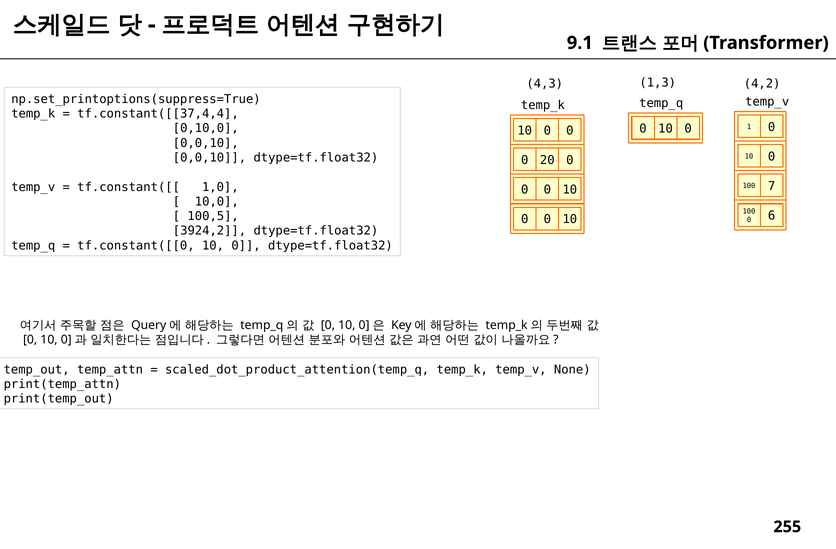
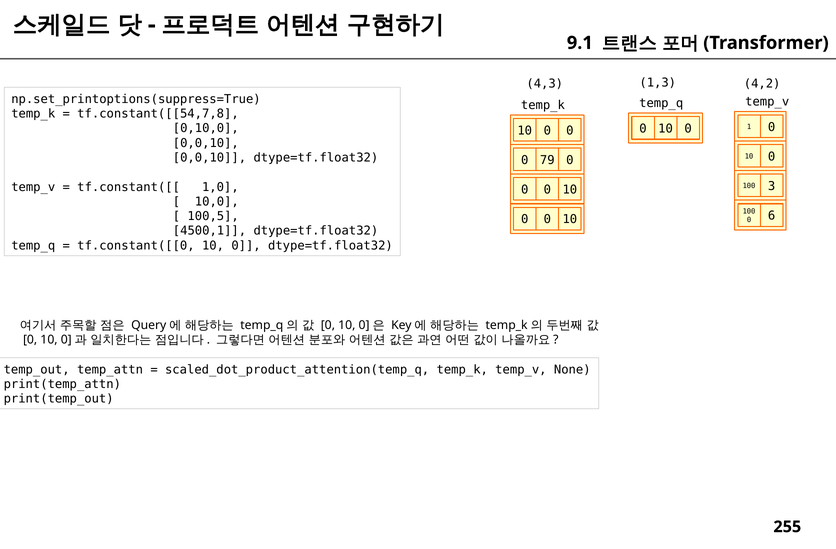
tf.constant([[37,4,4: tf.constant([[37,4,4 -> tf.constant([[54,7,8 (158, 114)
20: 20 -> 79 (547, 160)
7: 7 -> 3 (772, 186)
3924,2: 3924,2 -> 4500,1 (210, 231)
